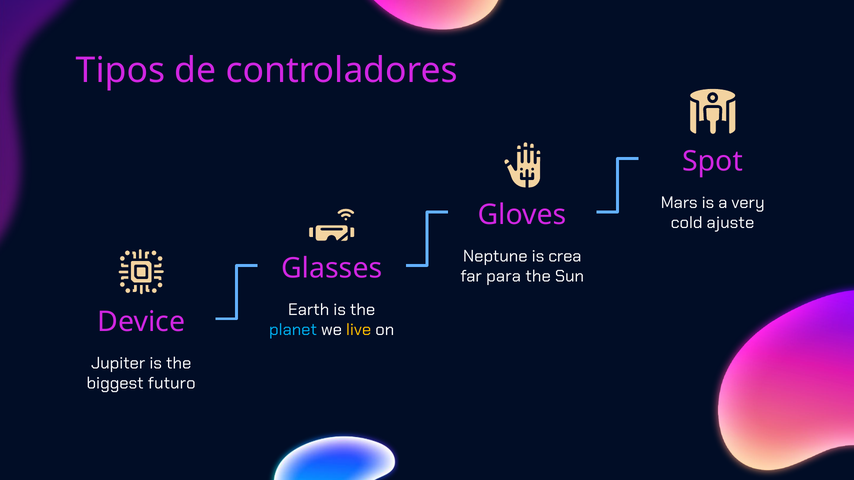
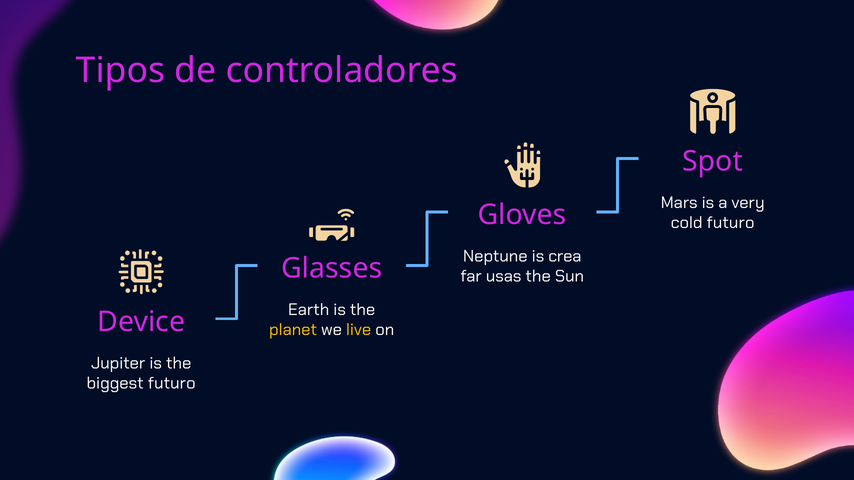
cold ajuste: ajuste -> futuro (731, 223)
para: para -> usas (504, 276)
planet colour: light blue -> yellow (293, 330)
